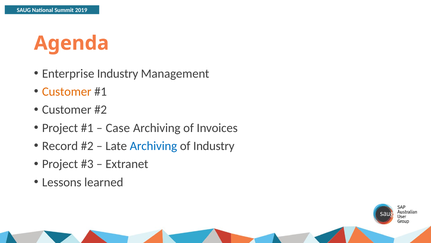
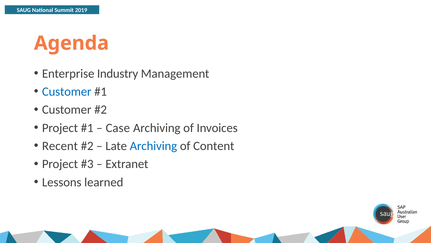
Customer colour: orange -> blue (67, 91)
Record: Record -> Recent (60, 146)
of Industry: Industry -> Content (214, 146)
